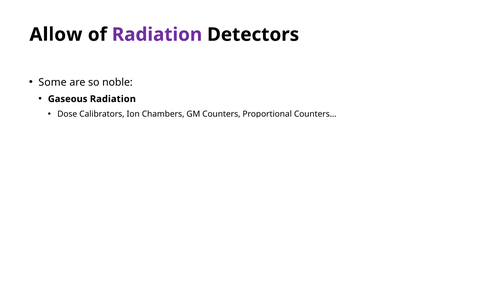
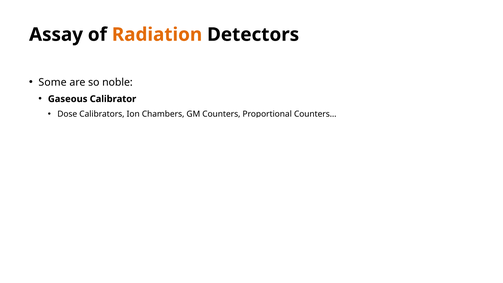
Allow: Allow -> Assay (56, 35)
Radiation colour: purple -> orange (157, 35)
Gaseous Radiation: Radiation -> Calibrator (113, 99)
